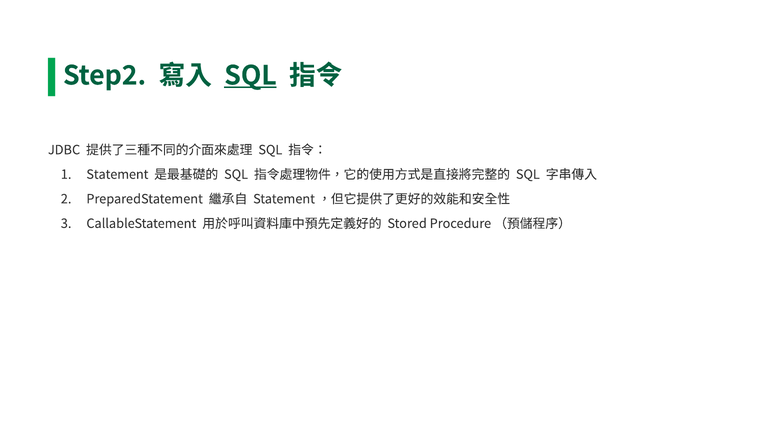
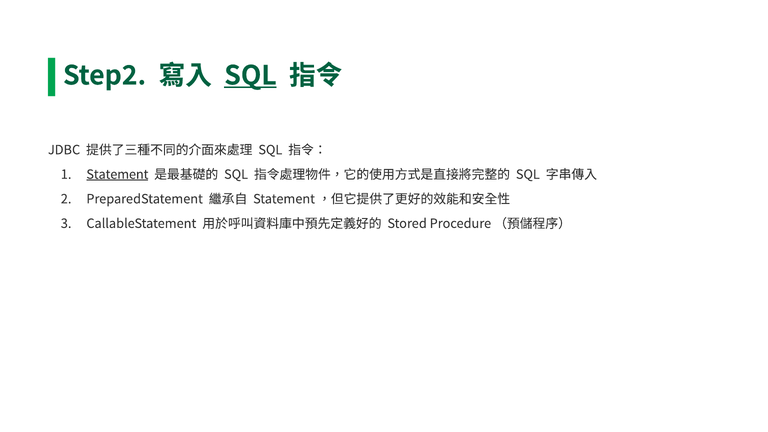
Statement underline: none -> present (117, 175)
